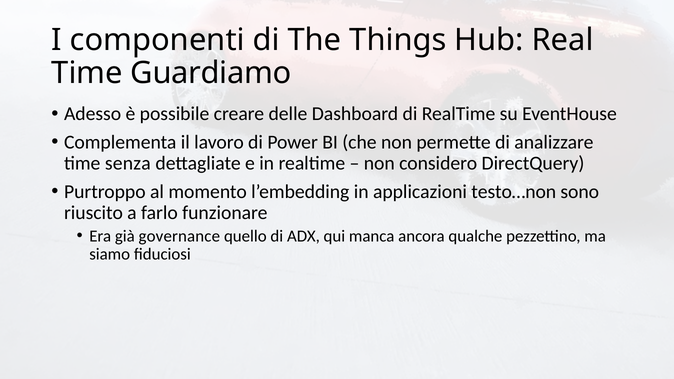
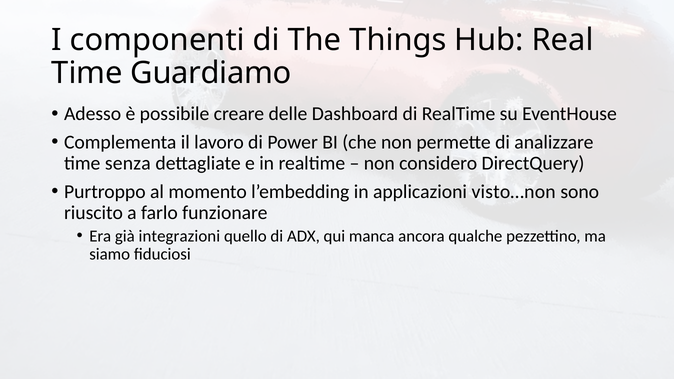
testo…non: testo…non -> visto…non (514, 192)
governance: governance -> integrazioni (179, 236)
